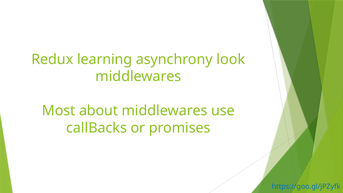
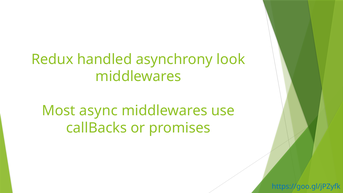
learning: learning -> handled (105, 59)
about: about -> async (98, 111)
